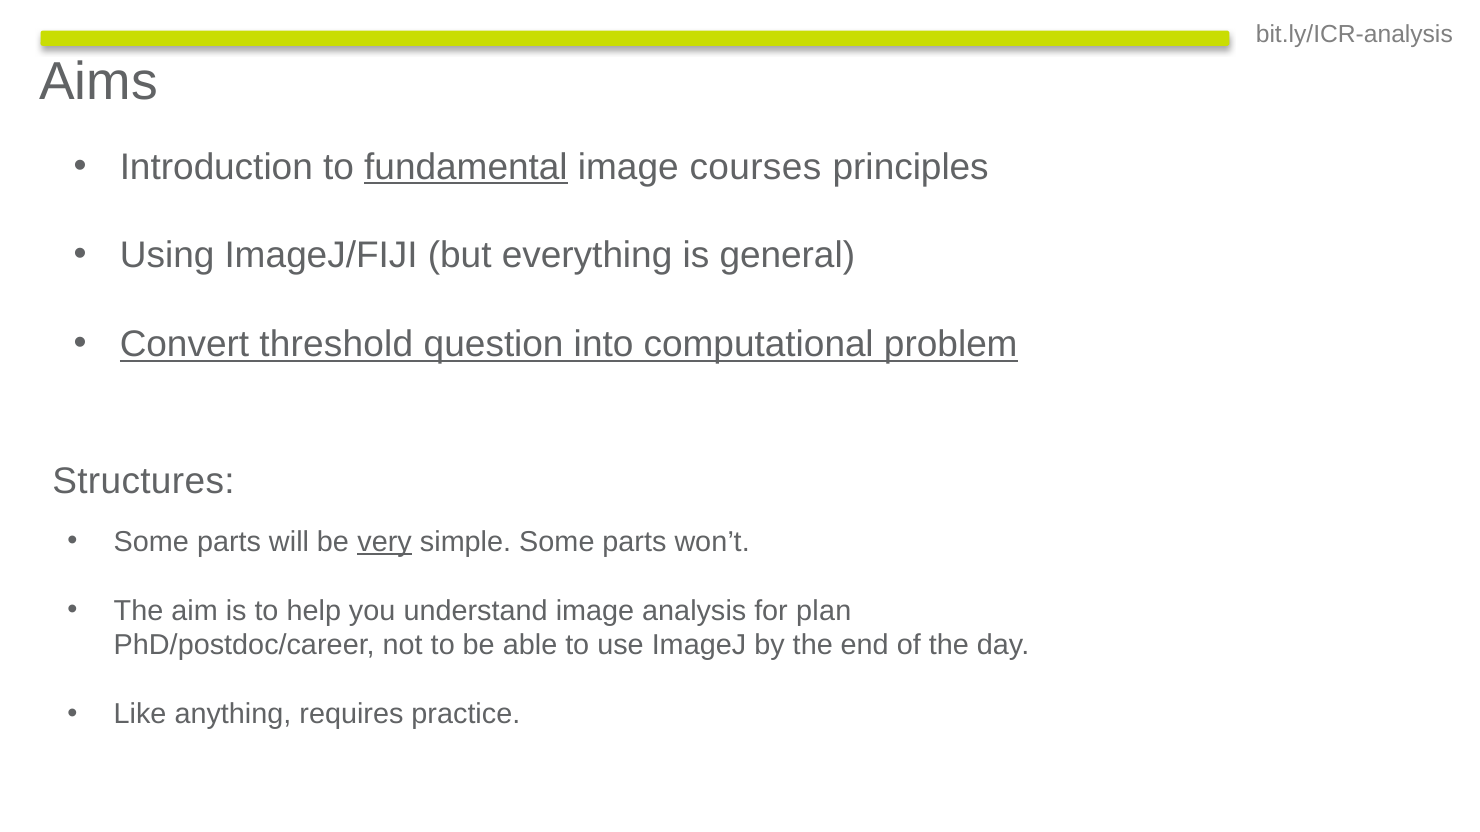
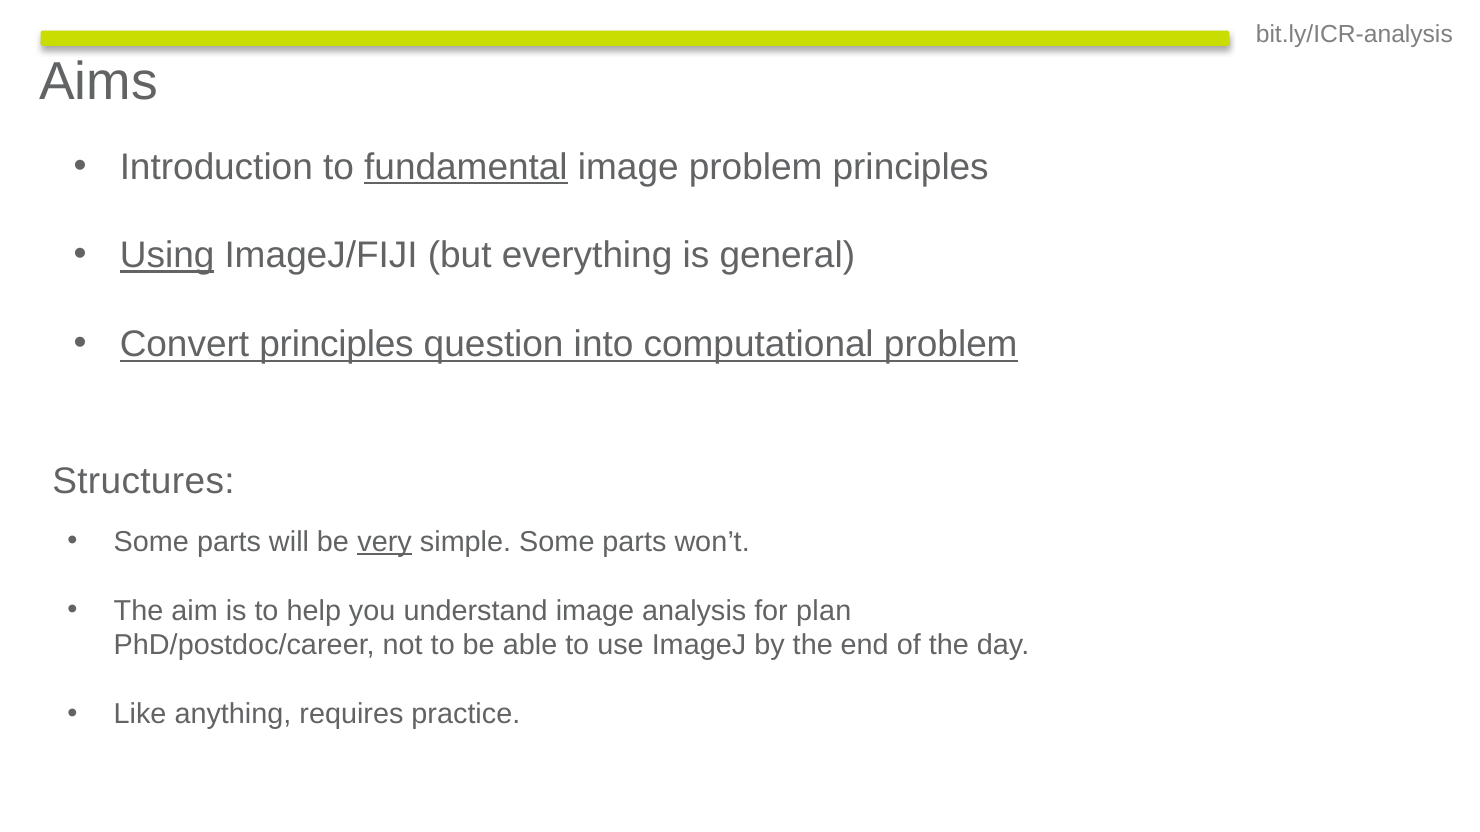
image courses: courses -> problem (756, 167)
Using underline: none -> present (167, 256)
Convert threshold: threshold -> principles (336, 345)
